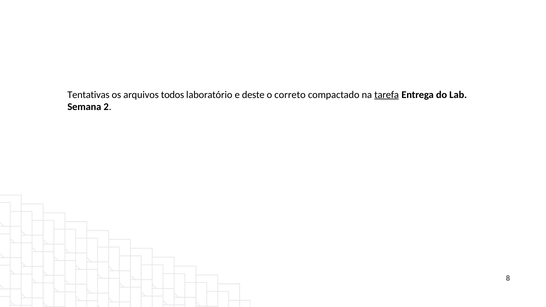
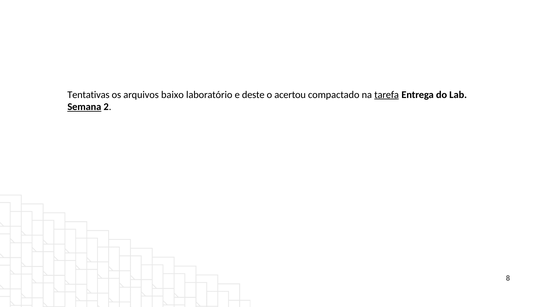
todos: todos -> baixo (172, 95)
correto: correto -> acertou (290, 95)
Semana underline: none -> present (84, 107)
